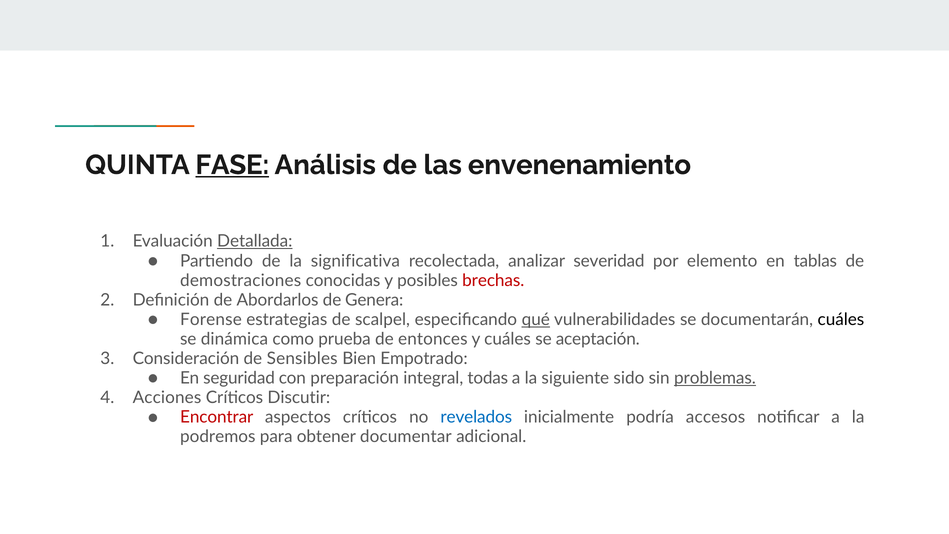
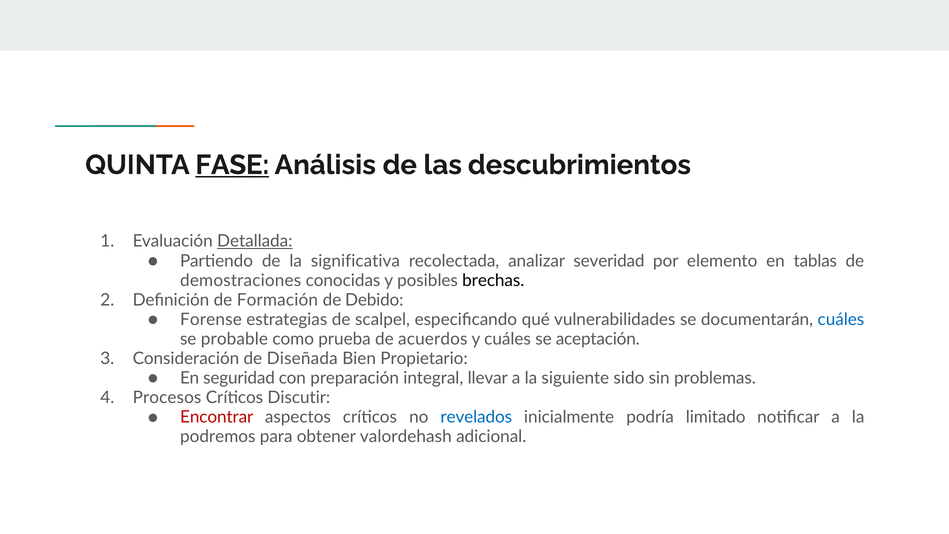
envenenamiento: envenenamiento -> descubrimientos (579, 165)
brechas colour: red -> black (493, 280)
Abordarlos: Abordarlos -> Formación (277, 300)
Genera: Genera -> Debido (374, 300)
qué underline: present -> none (536, 319)
cuáles colour: black -> blue (841, 319)
dinámica: dinámica -> probable (234, 339)
entonces: entonces -> acuerdos (433, 339)
Sensibles: Sensibles -> Diseñada (302, 358)
Empotrado: Empotrado -> Propietario (424, 358)
todas: todas -> llevar (488, 378)
problemas underline: present -> none (715, 378)
Acciones: Acciones -> Procesos (167, 398)
accesos: accesos -> limitado (716, 417)
documentar: documentar -> valordehash (406, 437)
